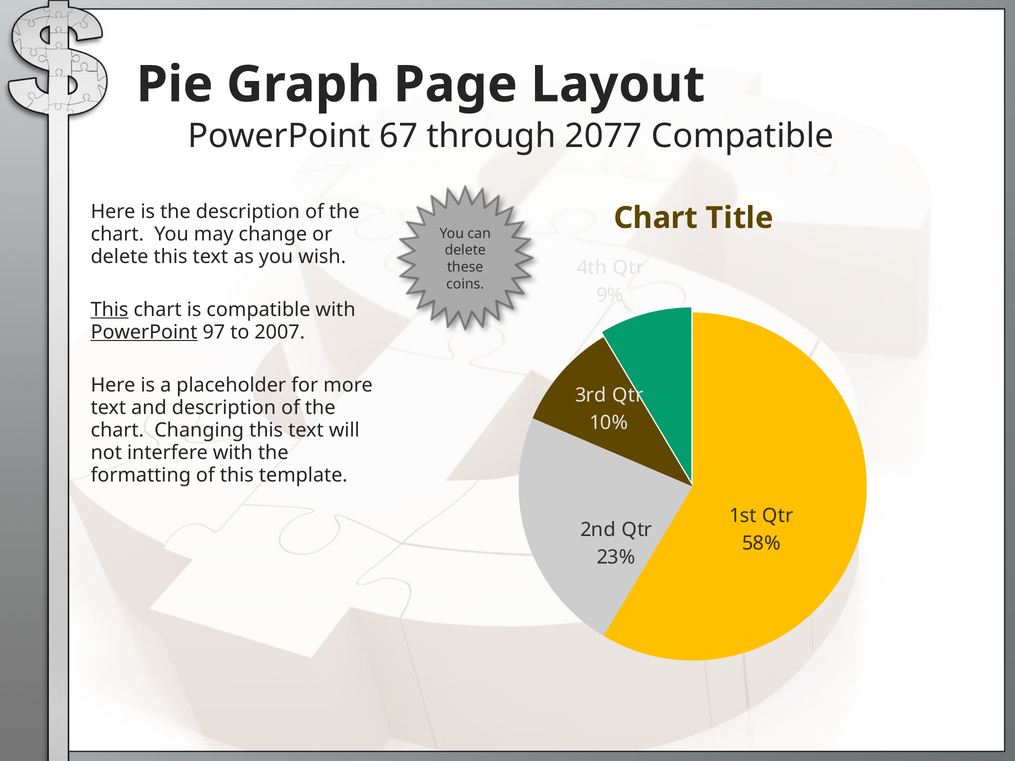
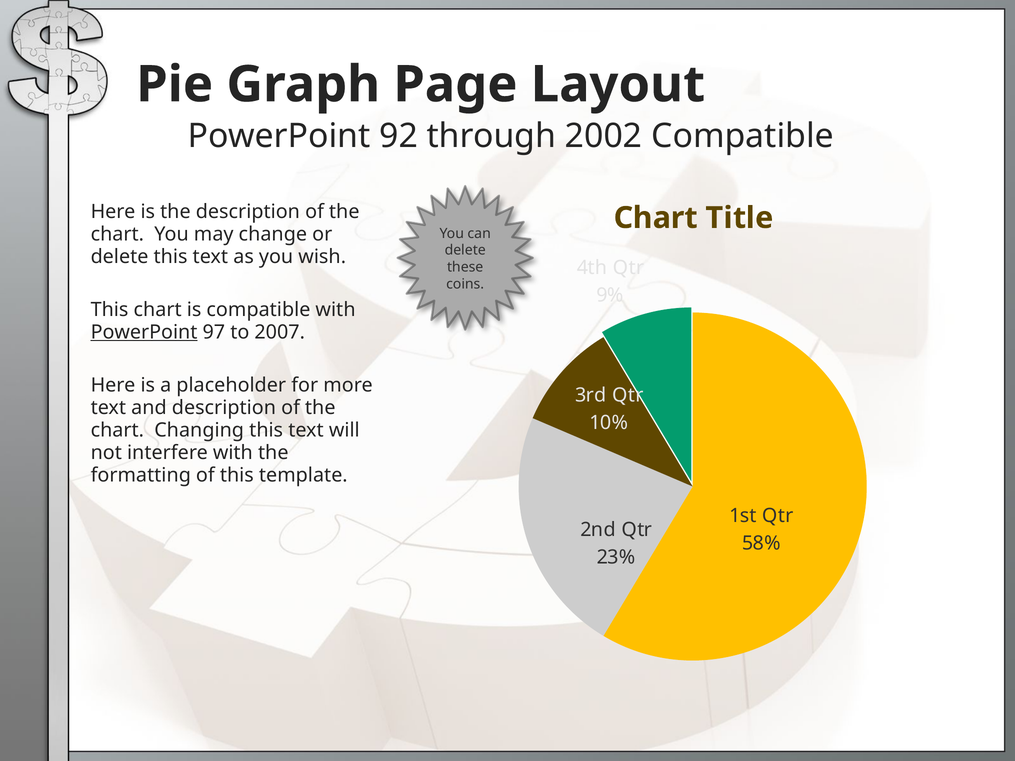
67: 67 -> 92 (399, 136)
2077: 2077 -> 2002 (604, 136)
This underline: present -> none (110, 310)
